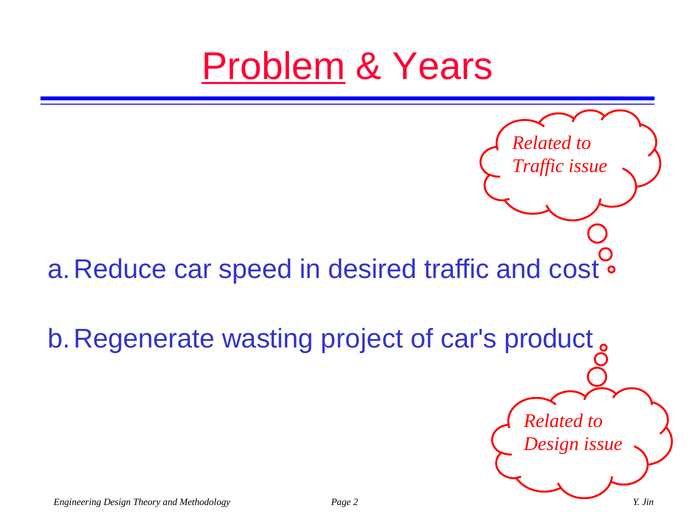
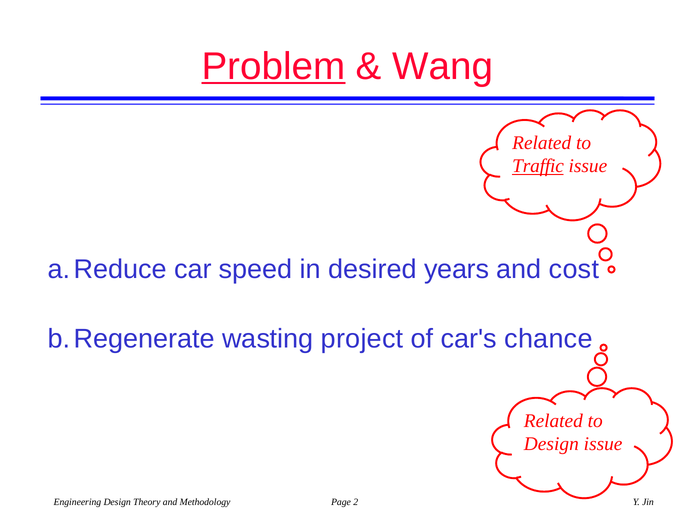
Years: Years -> Wang (443, 66)
Traffic underline: none -> present (538, 166)
desired traffic: traffic -> years (457, 270)
product: product -> chance (548, 339)
